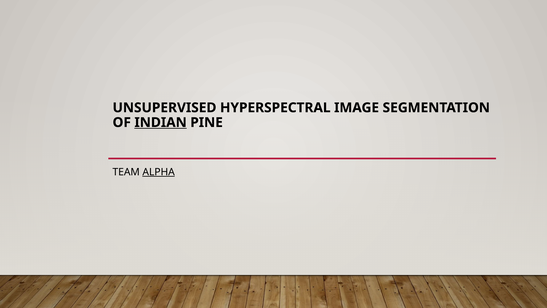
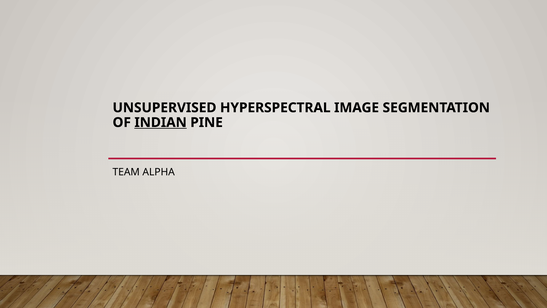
ALPHA underline: present -> none (159, 172)
